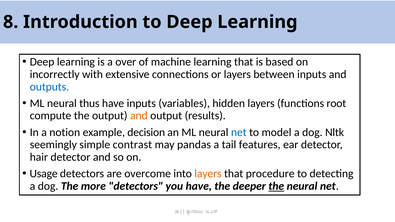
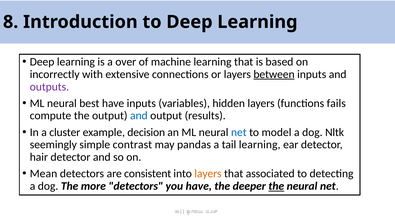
between underline: none -> present (274, 74)
outputs colour: blue -> purple (49, 87)
thus: thus -> best (89, 103)
root: root -> fails (336, 103)
and colour: orange -> blue (139, 116)
notion: notion -> cluster (65, 132)
tail features: features -> learning (260, 145)
Usage: Usage -> Mean (44, 174)
overcome: overcome -> consistent (148, 174)
procedure: procedure -> associated (270, 174)
